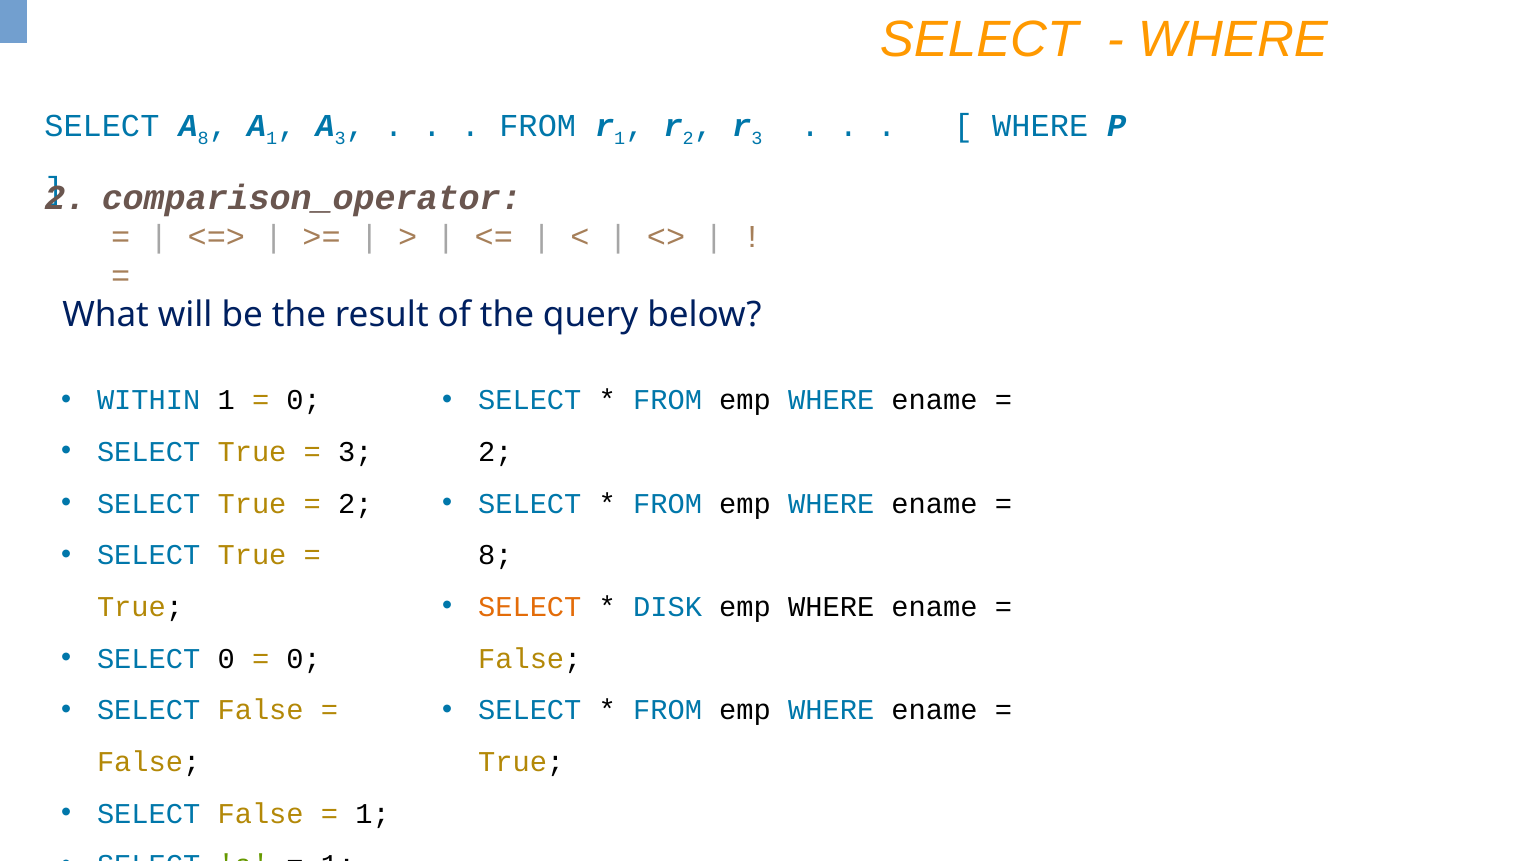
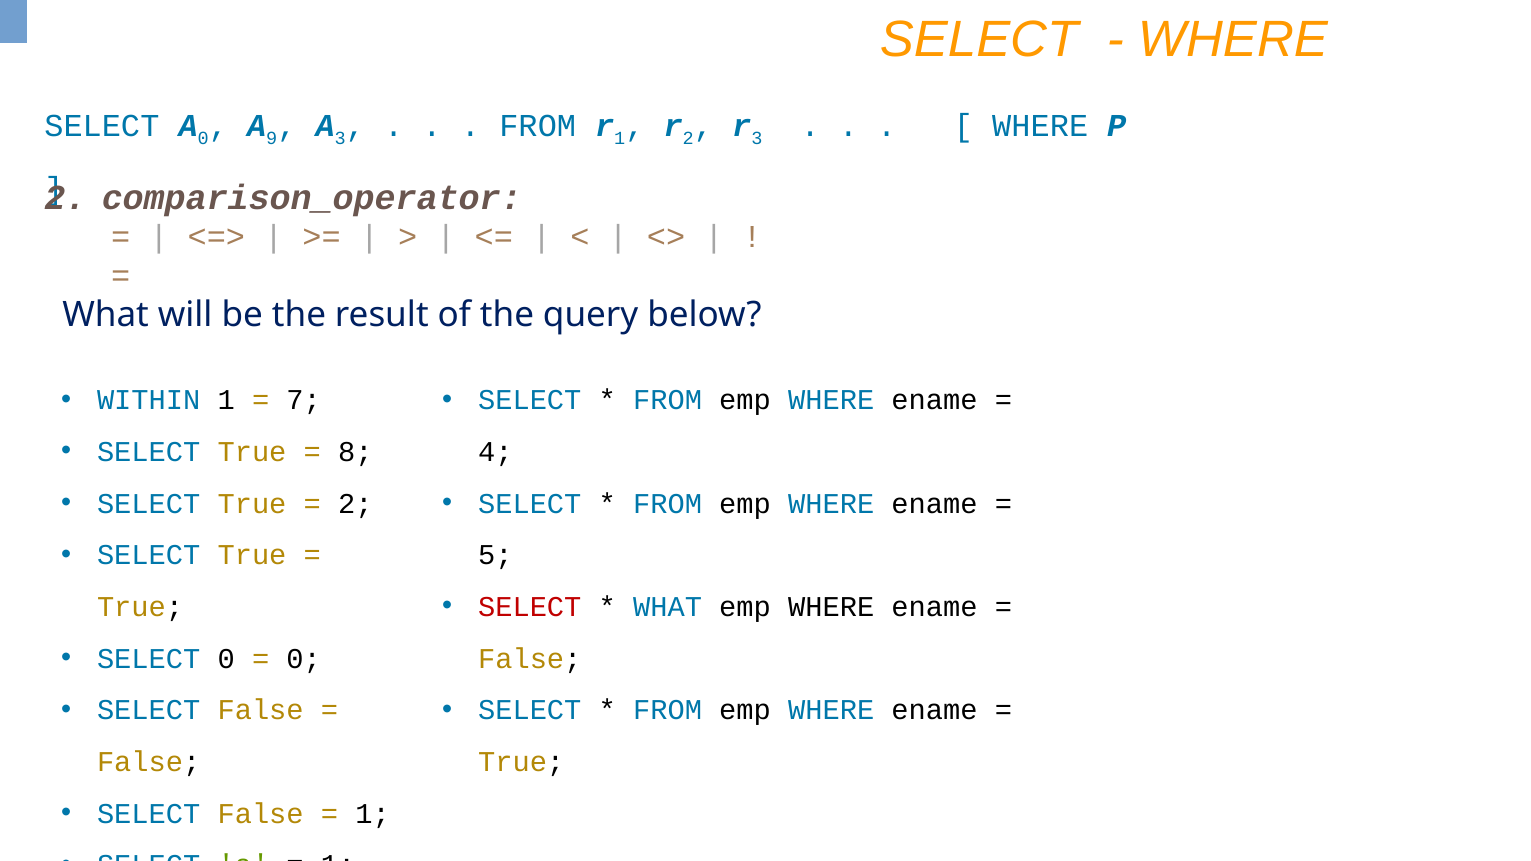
A 8: 8 -> 0 (203, 139)
A 1: 1 -> 9 (272, 139)
0: 0 -> 7 (304, 400)
3: 3 -> 8 (355, 452)
2: 2 -> 4 (495, 452)
8: 8 -> 5 (495, 555)
SELECT colour: orange -> red (530, 607)
DISK: DISK -> WHAT (668, 607)
